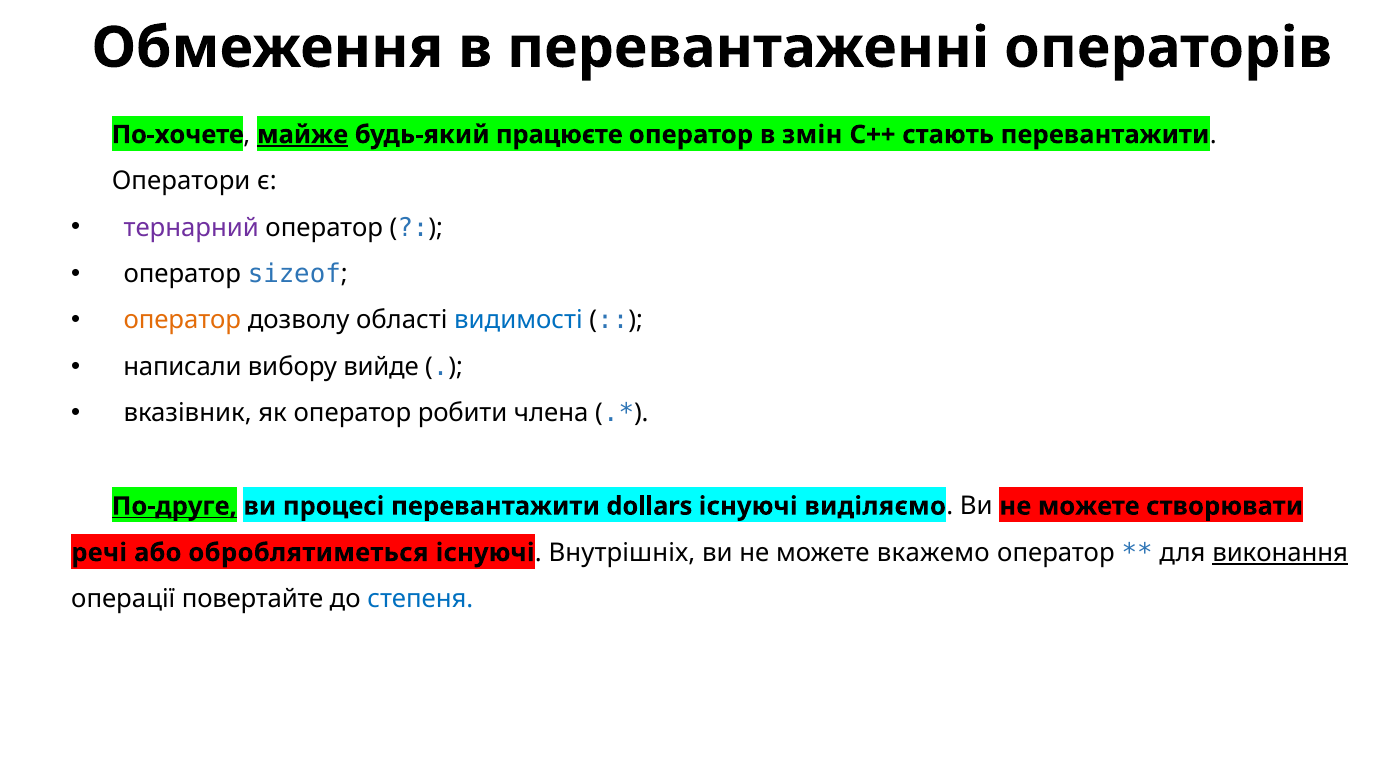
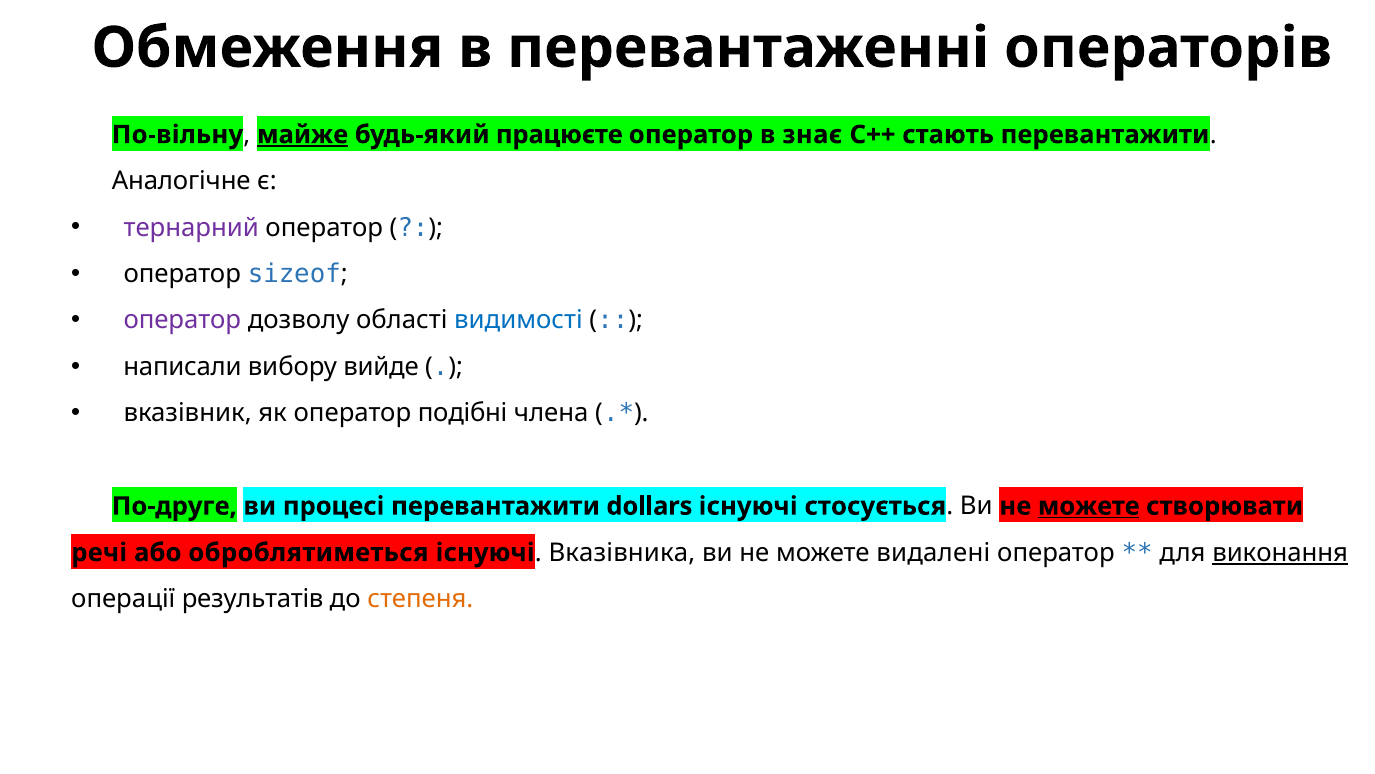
По-хочете: По-хочете -> По-вільну (178, 135)
змін: змін -> знає (812, 135)
Оператори: Оператори -> Аналогічне (181, 181)
оператор colour: orange -> purple (182, 320)
робити: робити -> подібні (463, 413)
По-друге underline: present -> none (174, 506)
виділяємо: виділяємо -> стосується (875, 506)
можете underline: none -> present (1089, 506)
Внутрішніх: Внутрішніх -> Вказівника (622, 552)
вкажемо: вкажемо -> видалені (933, 552)
повертайте: повертайте -> результатів (253, 599)
степеня colour: blue -> orange (420, 599)
